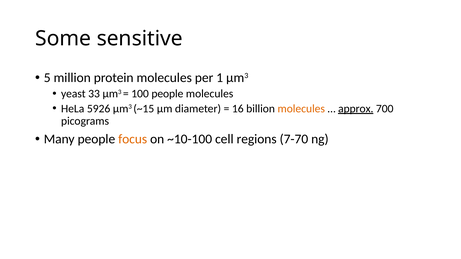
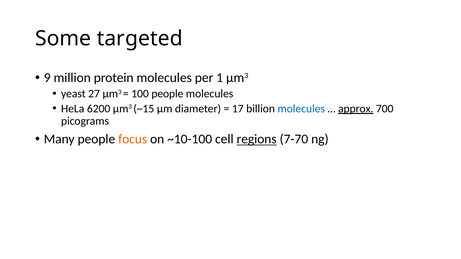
sensitive: sensitive -> targeted (140, 39)
5: 5 -> 9 (47, 78)
33: 33 -> 27 (94, 94)
5926: 5926 -> 6200 (99, 109)
16: 16 -> 17 (238, 109)
molecules colour: orange -> blue (301, 109)
regions underline: none -> present (257, 139)
